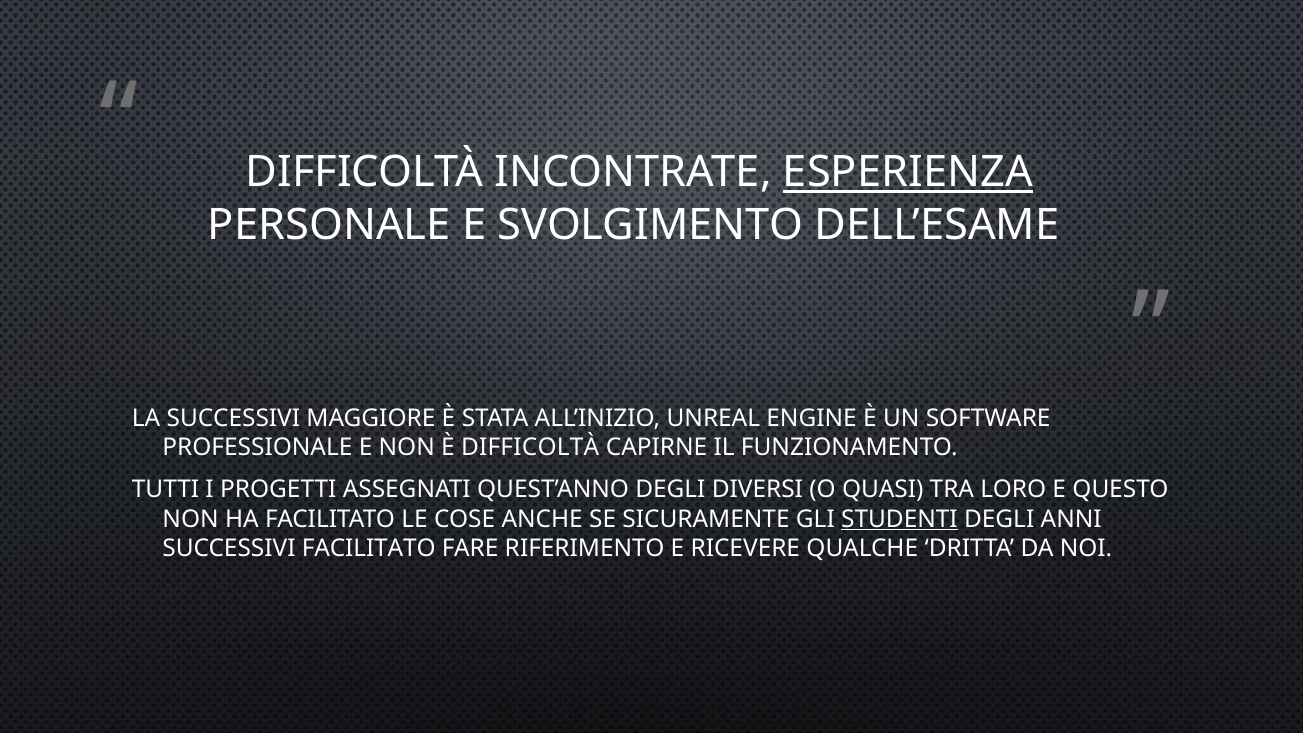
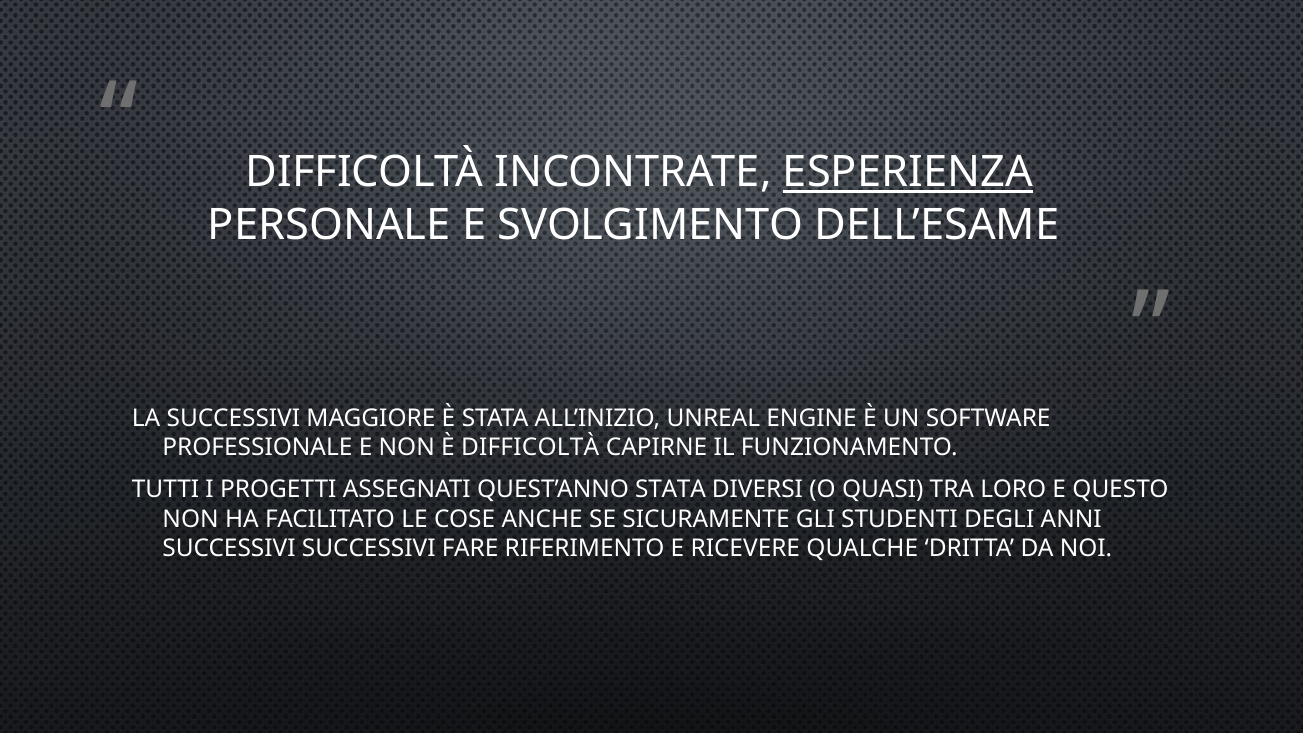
QUEST’ANNO DEGLI: DEGLI -> STATA (671, 490)
STUDENTI underline: present -> none (899, 519)
SUCCESSIVI FACILITATO: FACILITATO -> SUCCESSIVI (369, 548)
